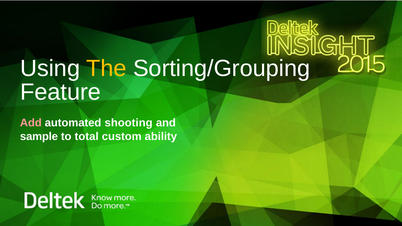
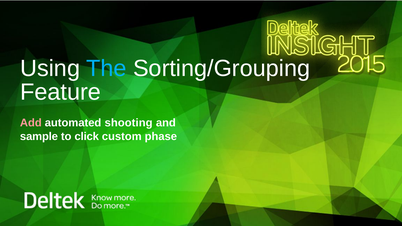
The colour: yellow -> light blue (106, 68)
total: total -> click (87, 136)
ability: ability -> phase (161, 136)
